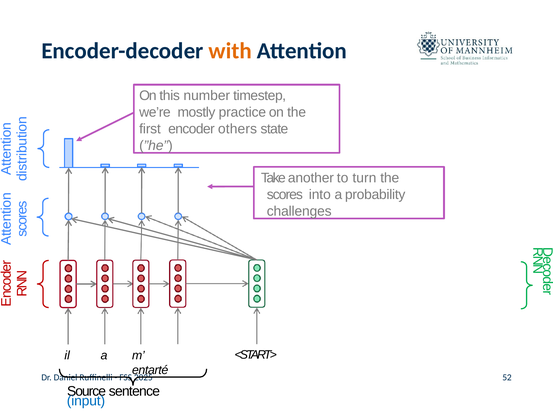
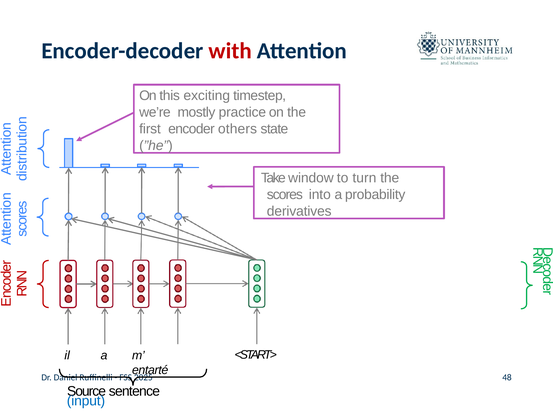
with colour: orange -> red (230, 51)
number: number -> exciting (207, 96)
another: another -> window (311, 178)
challenges: challenges -> derivatives (299, 211)
52: 52 -> 48 (507, 377)
